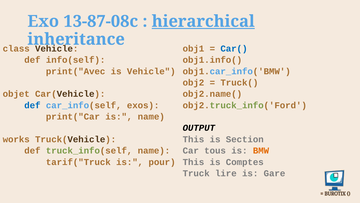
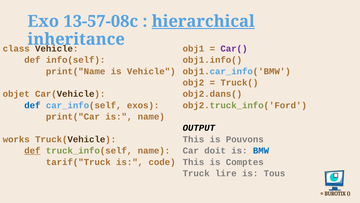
13-87-08c: 13-87-08c -> 13-57-08c (101, 21)
Car( colour: blue -> purple (234, 49)
print("Avec: print("Avec -> print("Name (76, 71)
obj2.name(: obj2.name( -> obj2.dans( (212, 94)
Section: Section -> Pouvons (245, 139)
def underline: none -> present (32, 150)
tous: tous -> doit (215, 150)
BMW colour: orange -> blue (261, 150)
pour: pour -> code (162, 162)
Gare: Gare -> Tous (274, 173)
